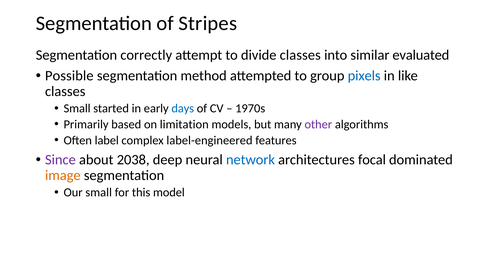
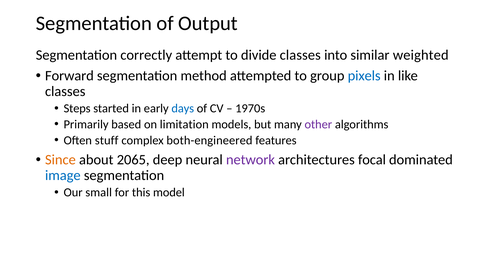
Stripes: Stripes -> Output (208, 23)
evaluated: evaluated -> weighted (421, 55)
Possible: Possible -> Forward (69, 76)
Small: Small -> Steps (77, 109)
label: label -> stuff (107, 140)
label-engineered: label-engineered -> both-engineered (209, 140)
Since colour: purple -> orange (60, 160)
2038: 2038 -> 2065 (133, 160)
network colour: blue -> purple (250, 160)
image colour: orange -> blue (63, 176)
